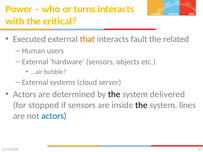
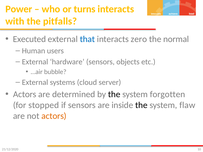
critical: critical -> pitfalls (60, 21)
that colour: orange -> blue (87, 39)
fault: fault -> zero (139, 39)
related: related -> normal (176, 39)
delivered: delivered -> forgotten (167, 94)
lines: lines -> flaw (187, 105)
actors colour: blue -> orange (54, 116)
